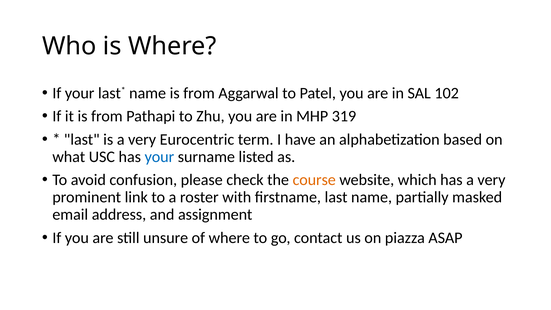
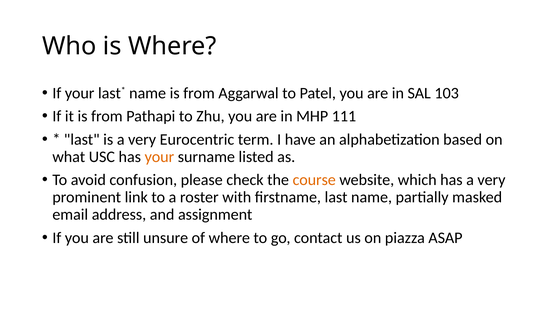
102: 102 -> 103 (447, 93)
319: 319 -> 111 (344, 116)
your colour: blue -> orange (159, 157)
